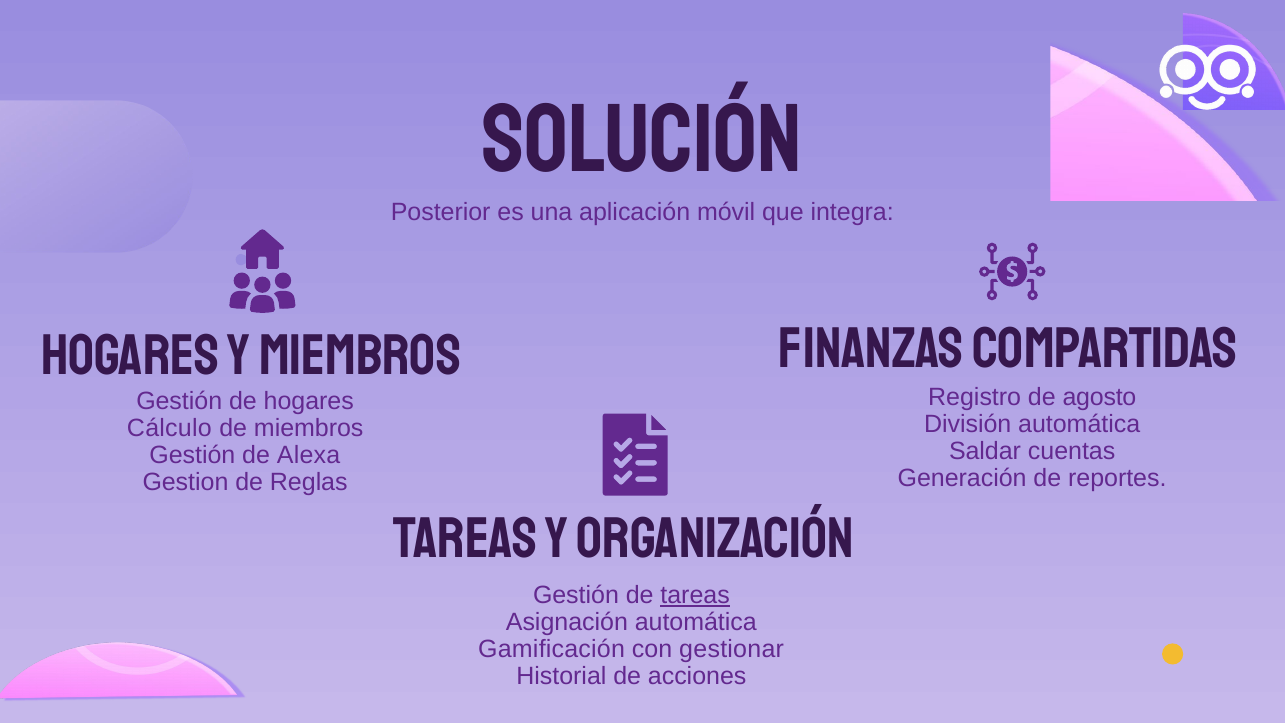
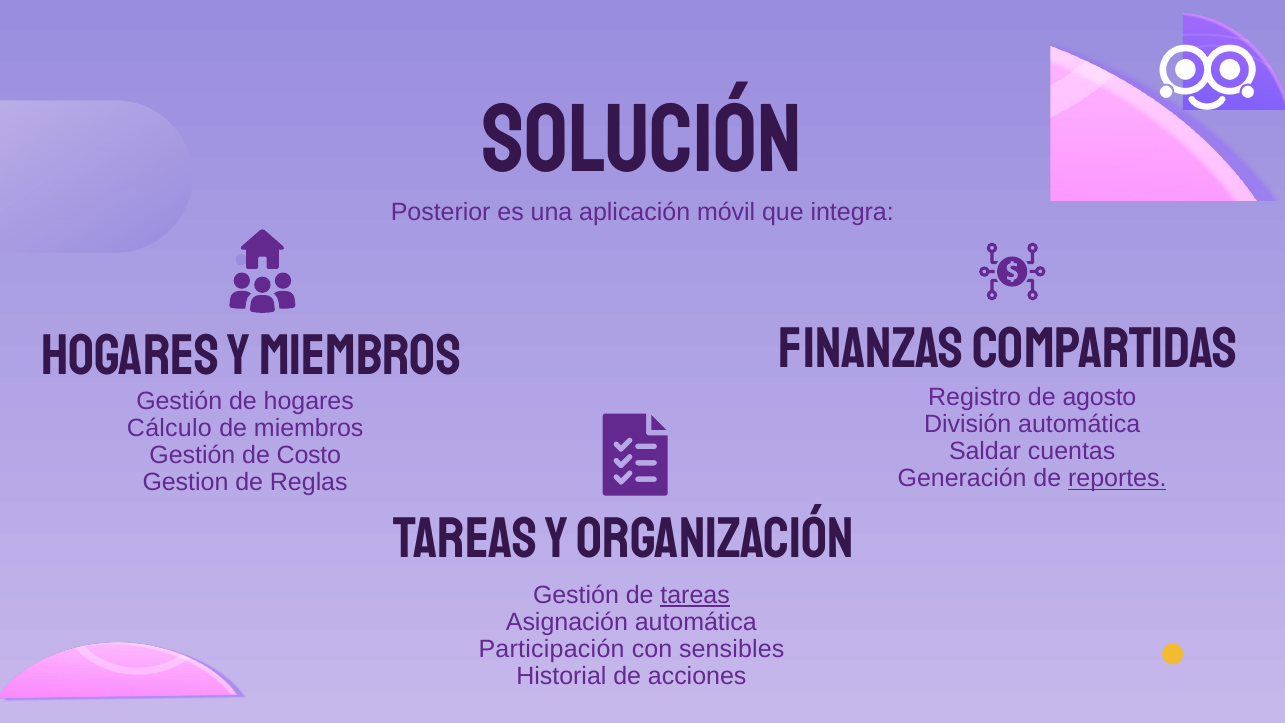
Alexa: Alexa -> Costo (309, 455)
reportes underline: none -> present (1117, 479)
Gamificación: Gamificación -> Participación (552, 649)
gestionar: gestionar -> sensibles (732, 649)
